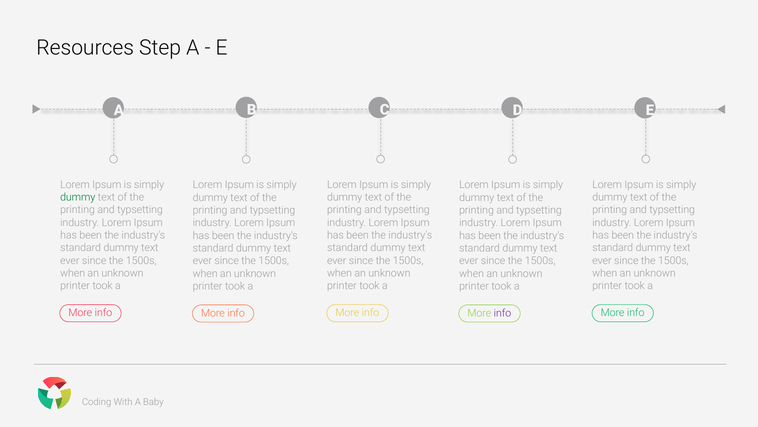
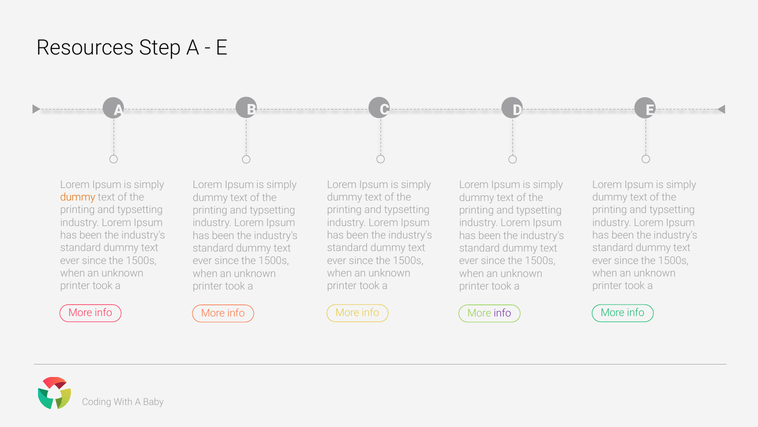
dummy colour: green -> orange (78, 197)
